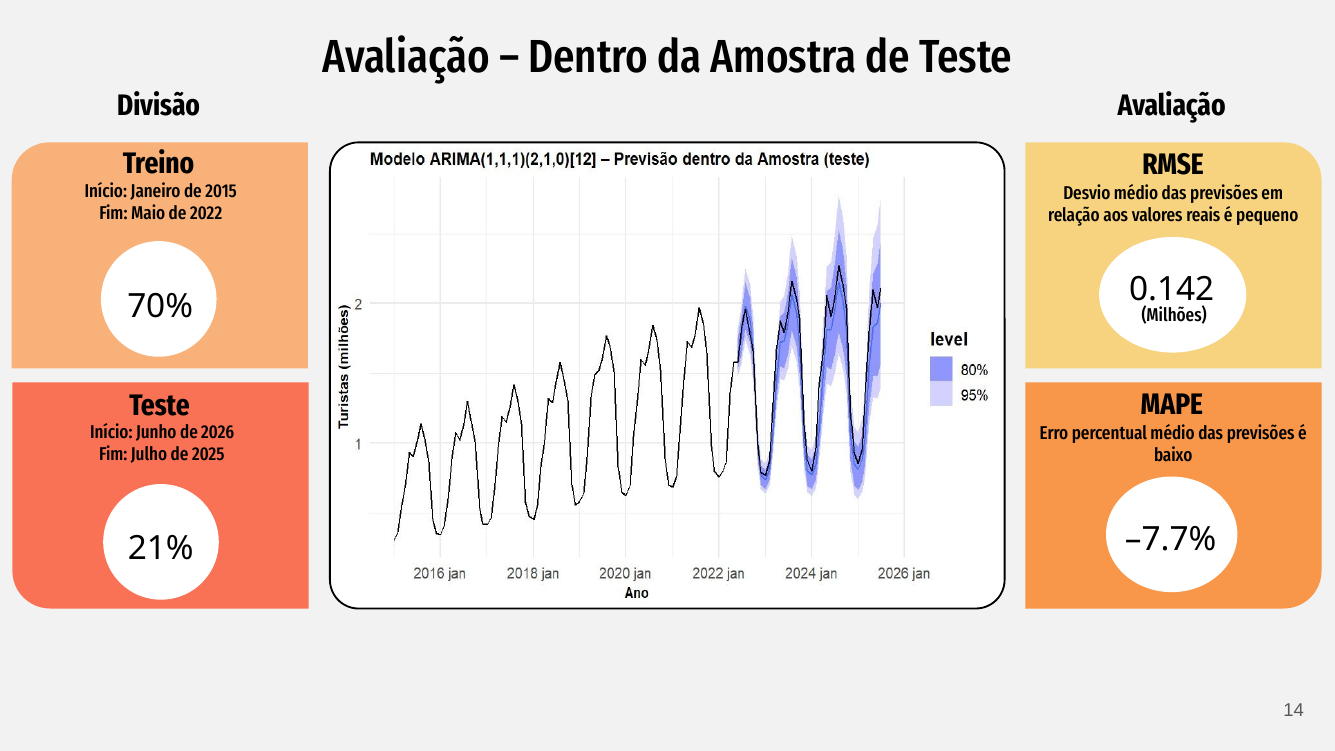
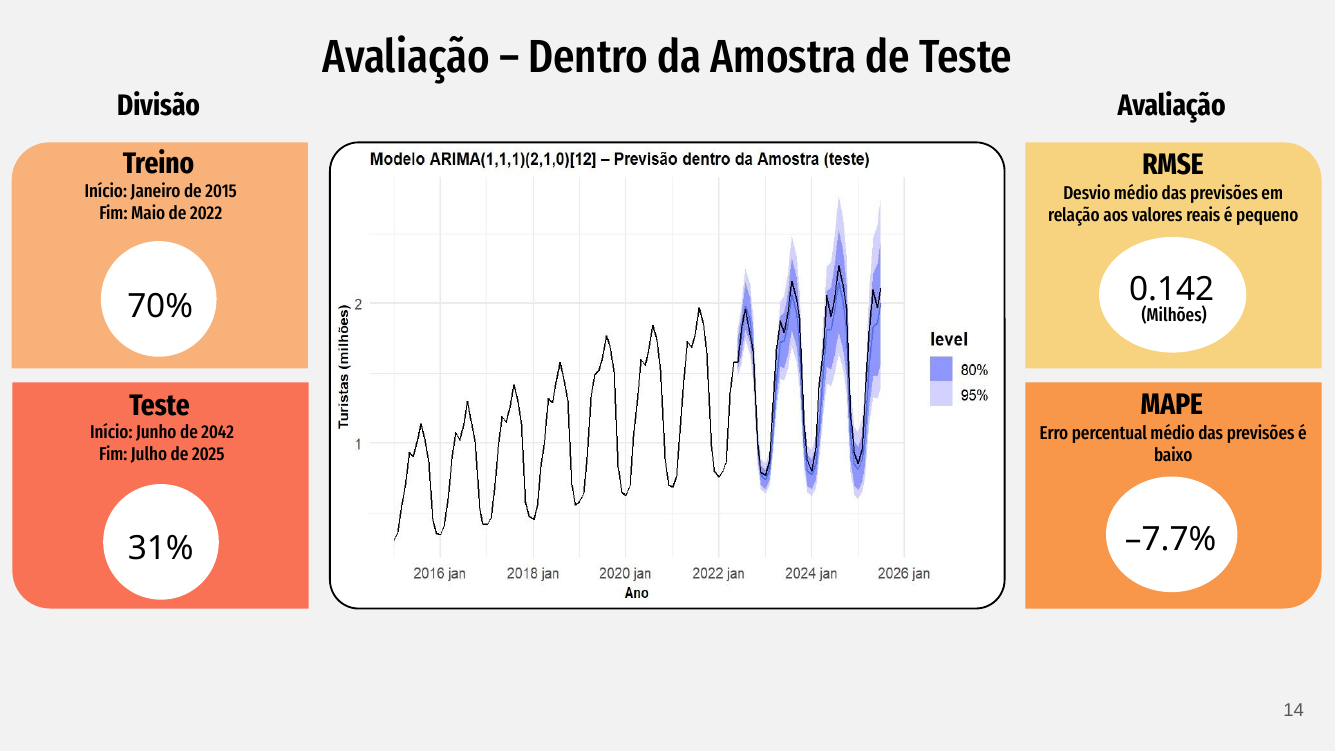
2026: 2026 -> 2042 (218, 432)
21%: 21% -> 31% (161, 549)
